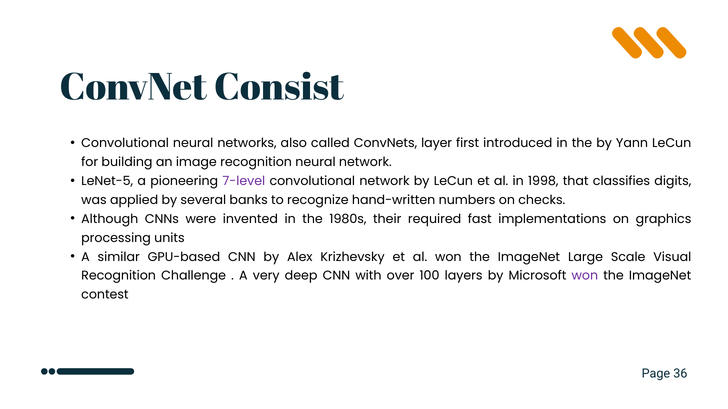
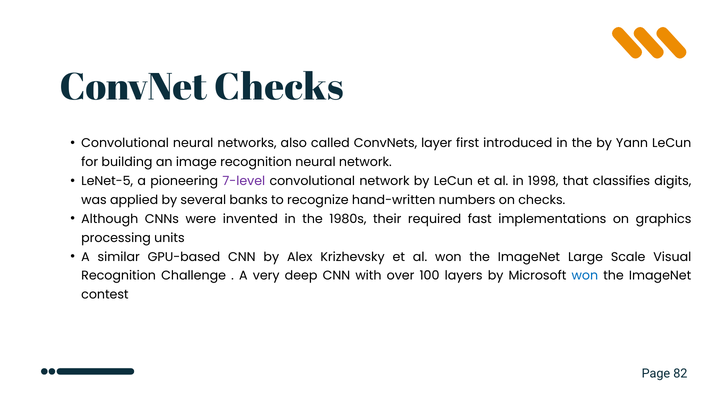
ConvNet Consist: Consist -> Checks (279, 88)
won colour: purple -> blue (585, 276)
36: 36 -> 82 (680, 374)
